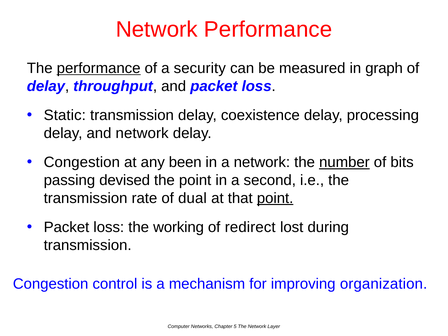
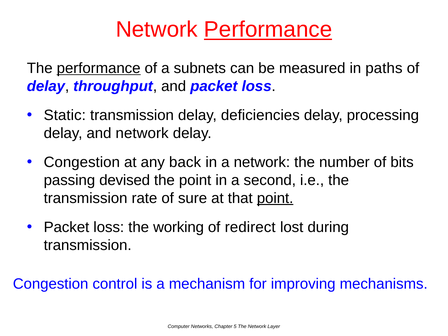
Performance underline: none -> present (268, 30)
security: security -> subnets (200, 68)
graph: graph -> paths (384, 68)
coexistence: coexistence -> deficiencies (260, 115)
been: been -> back (185, 162)
number underline: present -> none (344, 162)
dual: dual -> sure (193, 198)
organization: organization -> mechanisms (384, 284)
